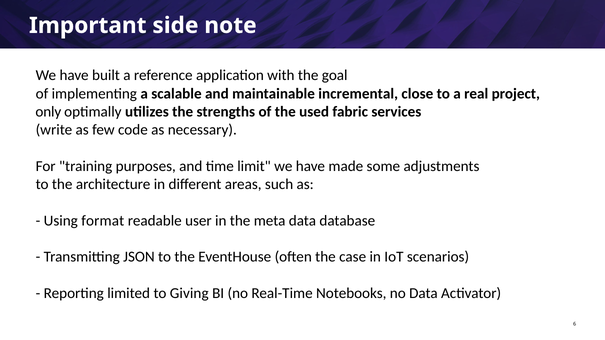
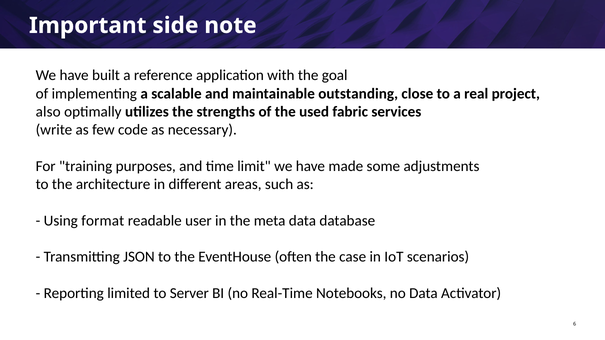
incremental: incremental -> outstanding (358, 94)
only: only -> also (48, 112)
Giving: Giving -> Server (189, 293)
